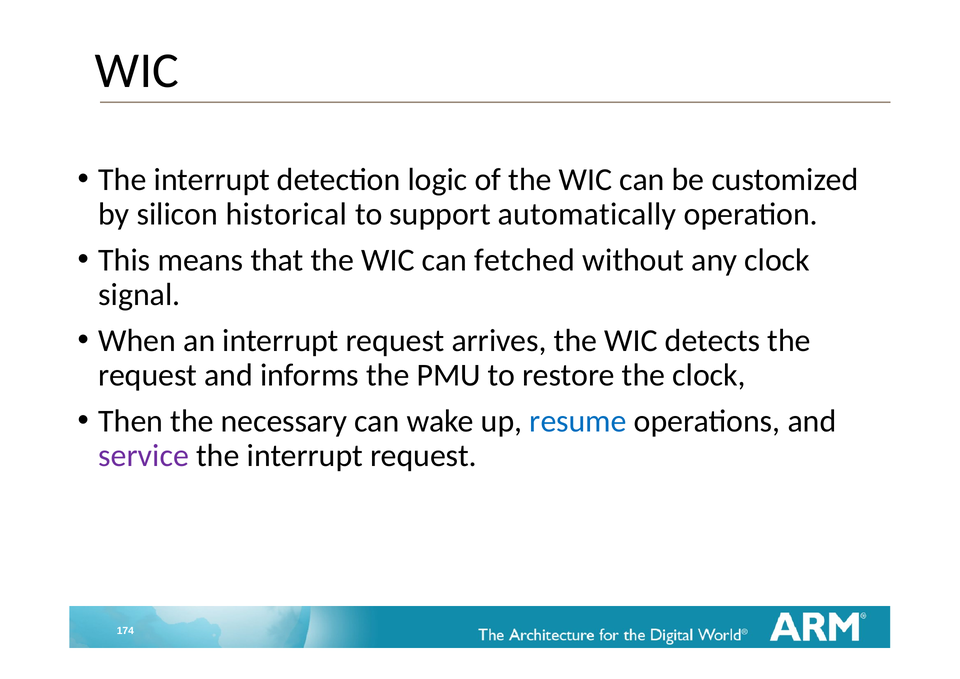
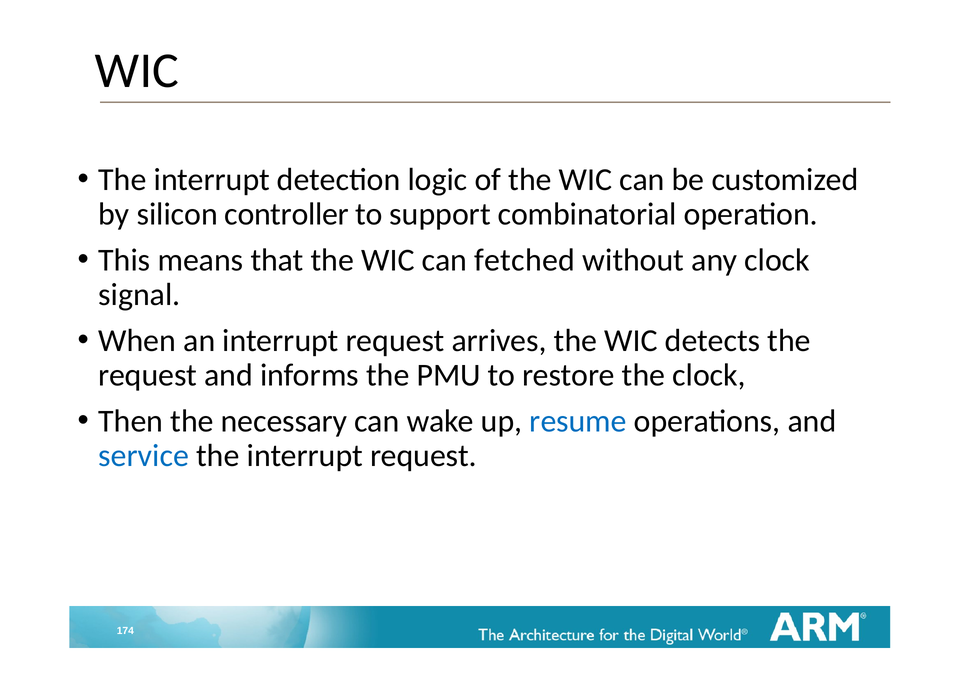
historical: historical -> controller (287, 214)
automatically: automatically -> combinatorial (587, 214)
service colour: purple -> blue (144, 455)
